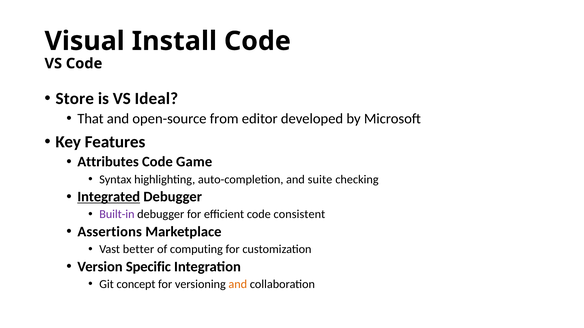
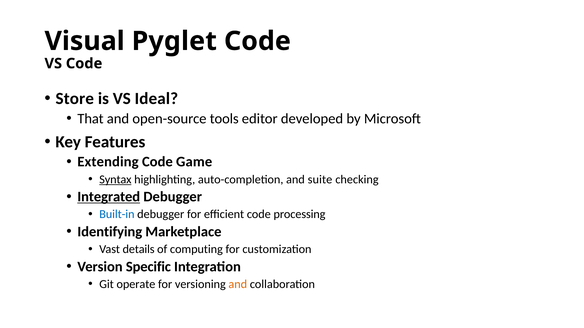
Install: Install -> Pyglet (174, 41)
from: from -> tools (224, 119)
Attributes: Attributes -> Extending (108, 162)
Syntax underline: none -> present (115, 180)
Built-in colour: purple -> blue (117, 215)
consistent: consistent -> processing (299, 215)
Assertions: Assertions -> Identifying (110, 232)
better: better -> details (139, 250)
concept: concept -> operate (136, 285)
